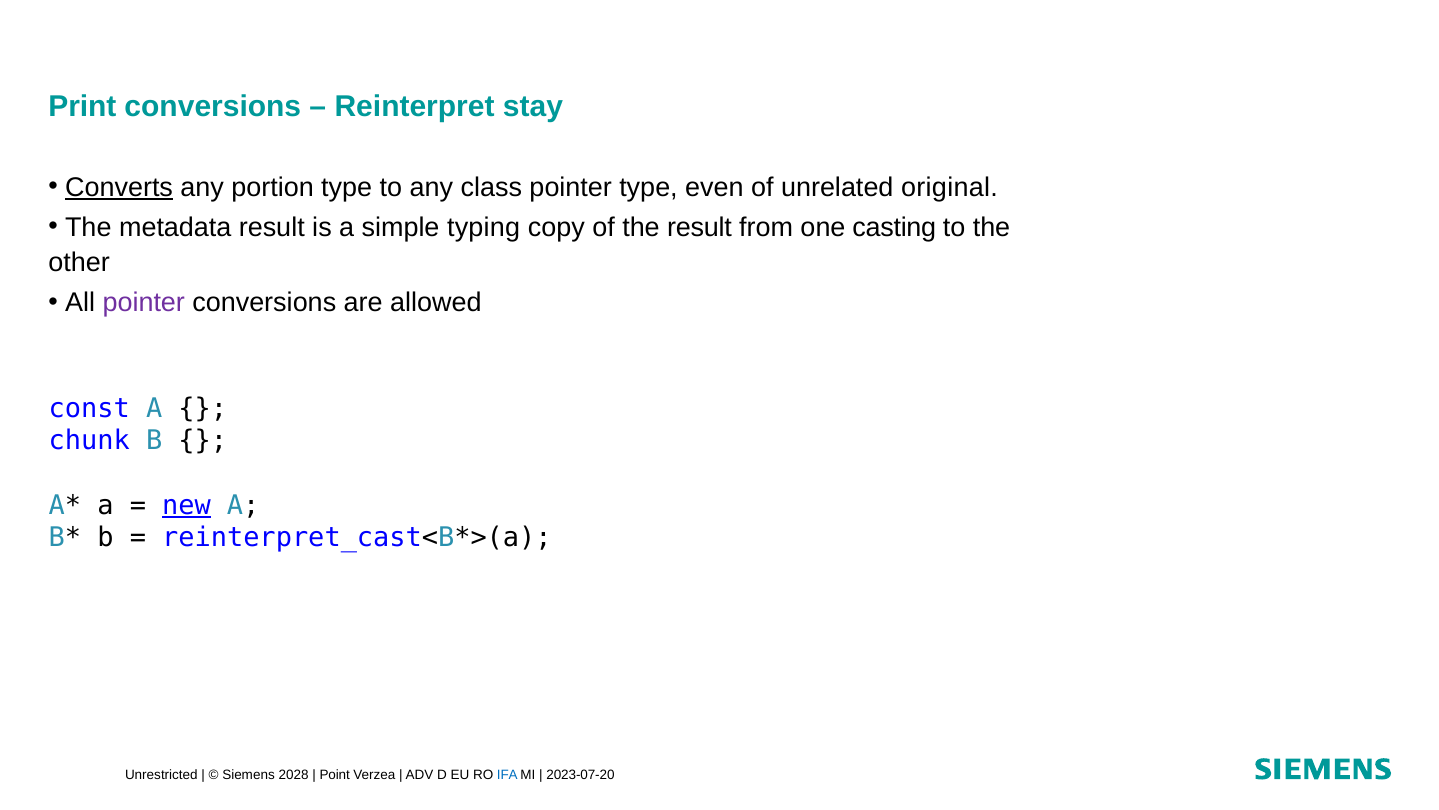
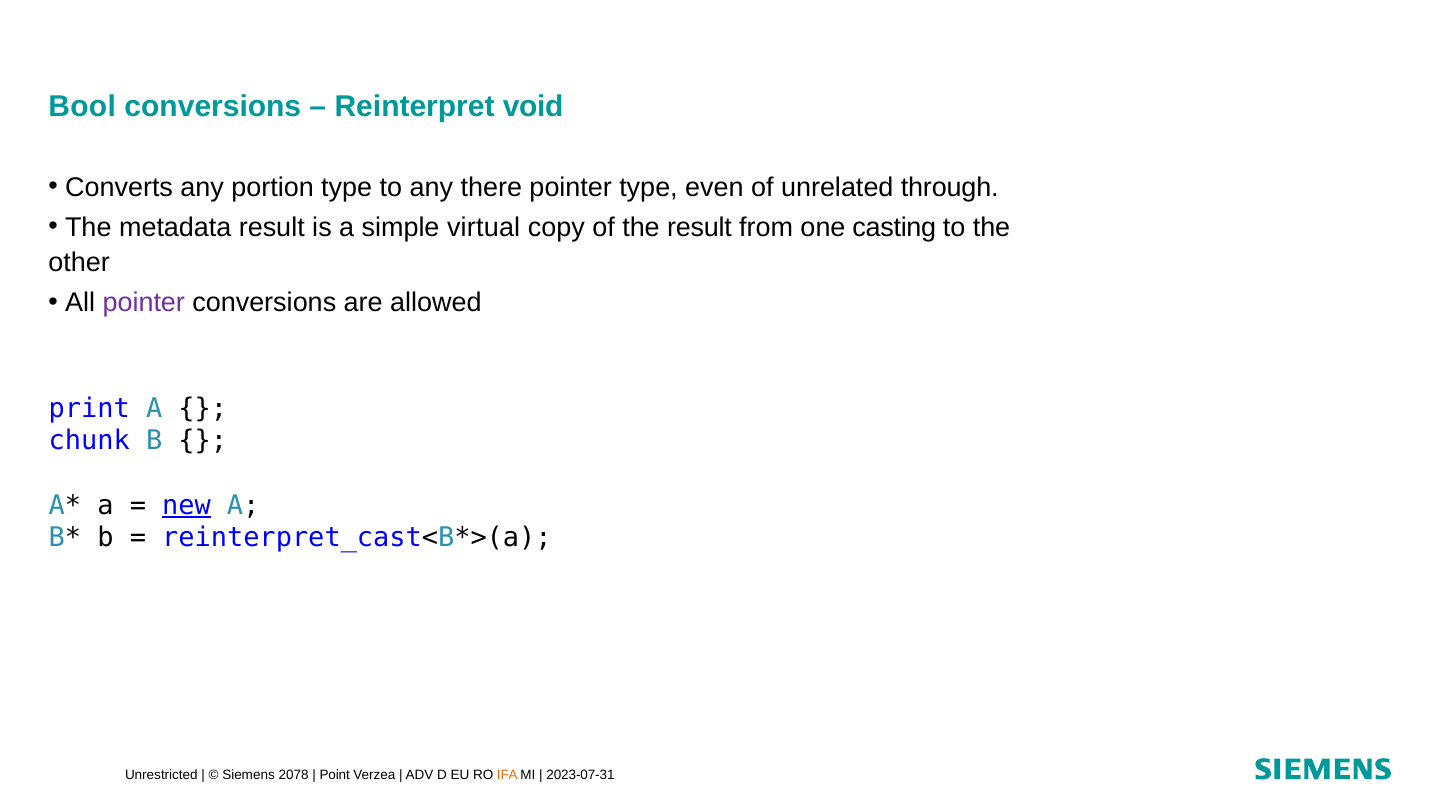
Print: Print -> Bool (82, 106)
stay: stay -> void (533, 106)
Converts underline: present -> none (119, 187)
class: class -> there (491, 187)
original: original -> through (950, 187)
typing: typing -> virtual (484, 227)
const: const -> print (89, 408)
2028: 2028 -> 2078 (294, 774)
IFA colour: blue -> orange (507, 774)
2023-07-20: 2023-07-20 -> 2023-07-31 (580, 774)
